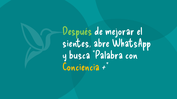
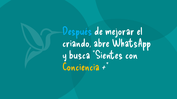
Después colour: light green -> light blue (77, 32)
sientes: sientes -> criando (77, 43)
Palabra: Palabra -> Sientes (108, 55)
